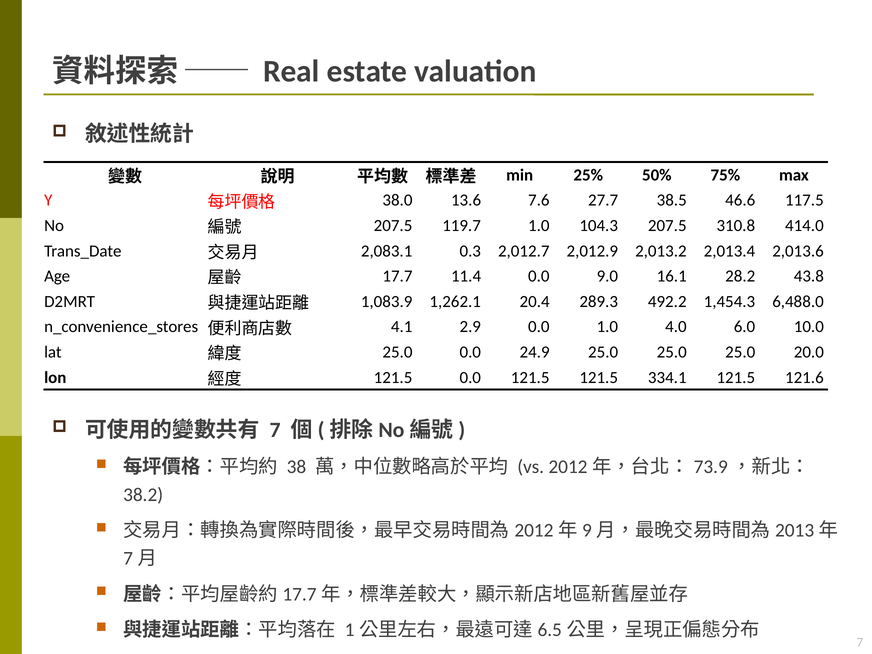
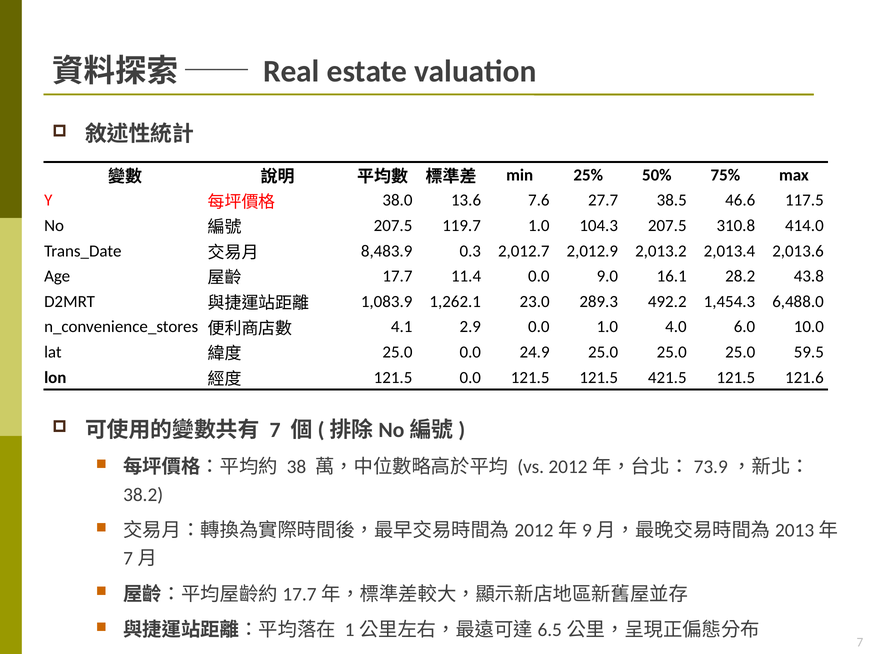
2,083.1: 2,083.1 -> 8,483.9 (387, 251)
20.4: 20.4 -> 23.0 (535, 302)
20.0: 20.0 -> 59.5 (809, 352)
334.1: 334.1 -> 421.5 (667, 377)
